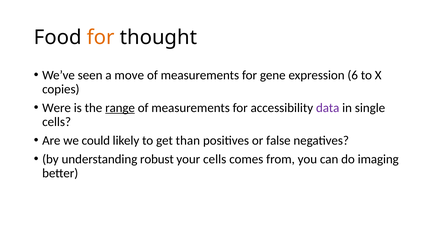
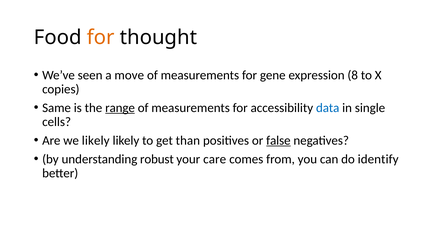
6: 6 -> 8 (353, 75)
Were: Were -> Same (57, 108)
data colour: purple -> blue (328, 108)
we could: could -> likely (96, 140)
false underline: none -> present (278, 140)
your cells: cells -> care (215, 159)
imaging: imaging -> identify (378, 159)
